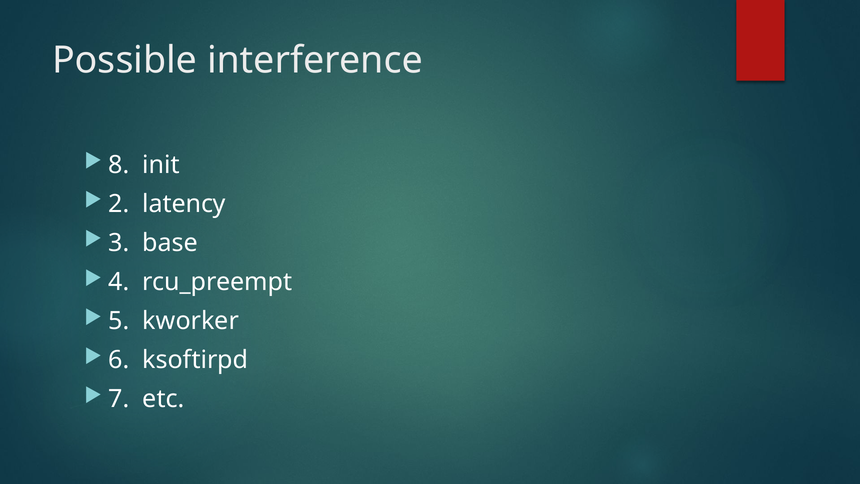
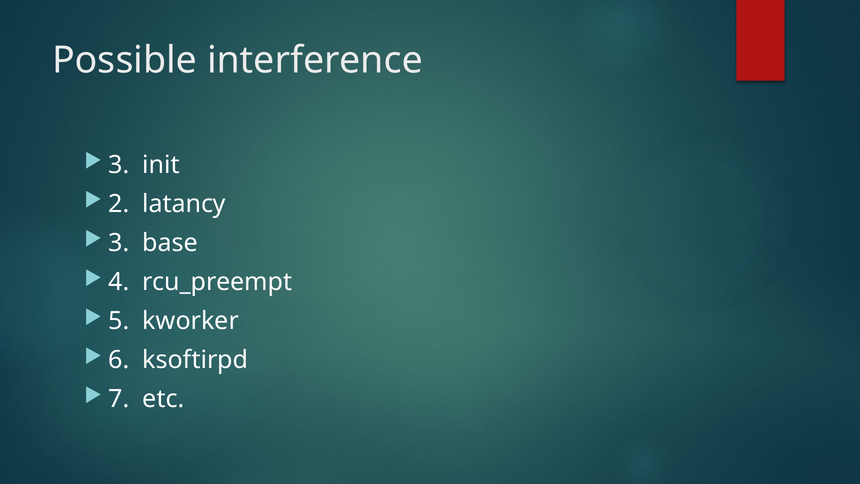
8: 8 -> 3 (119, 165)
latency: latency -> latancy (184, 204)
